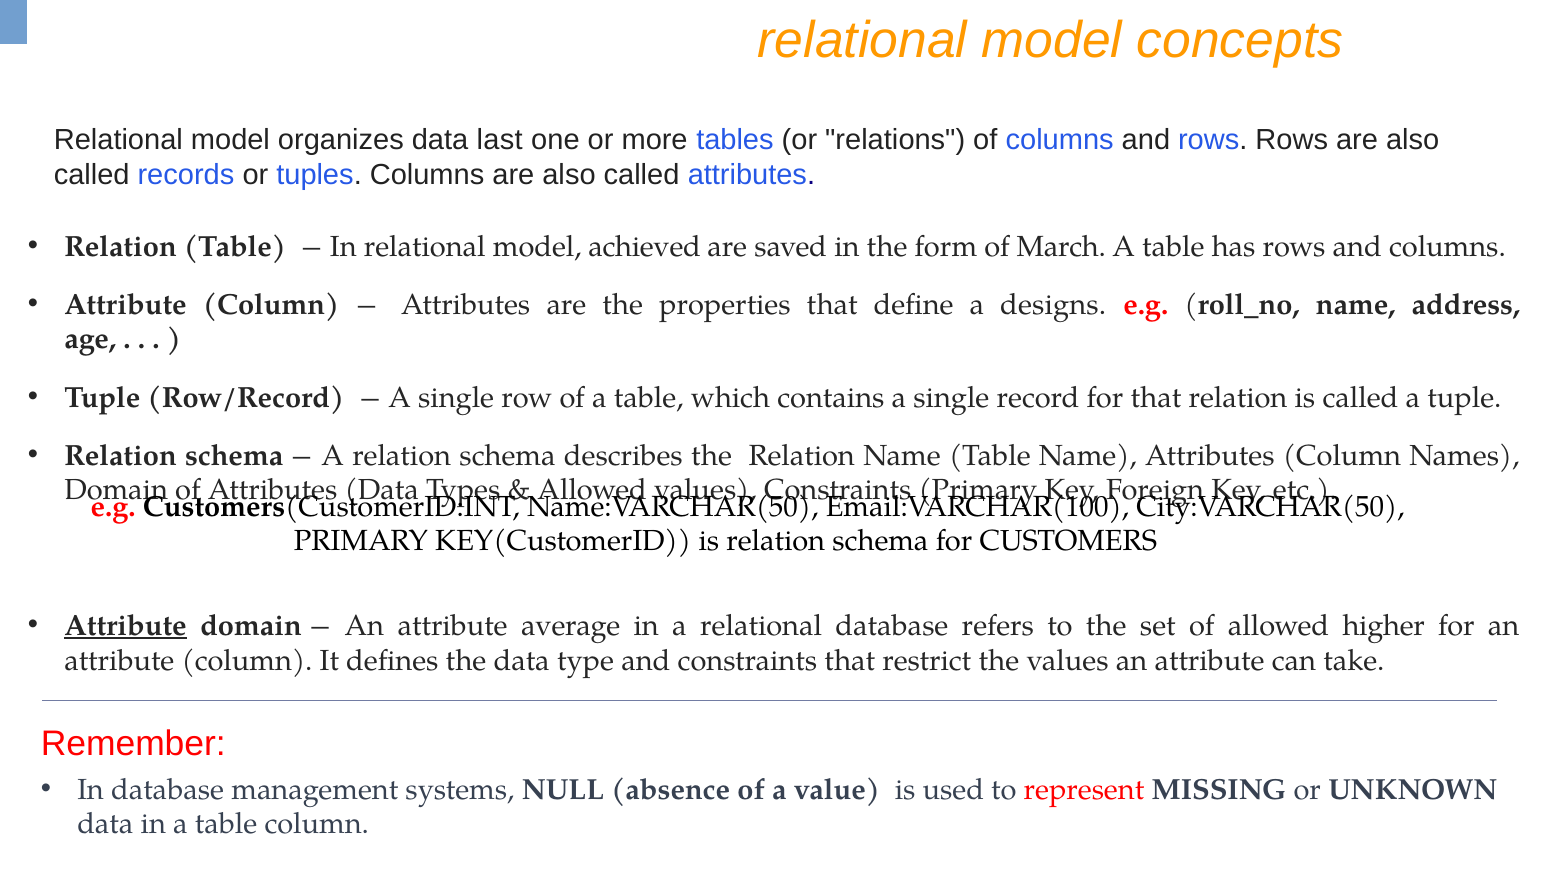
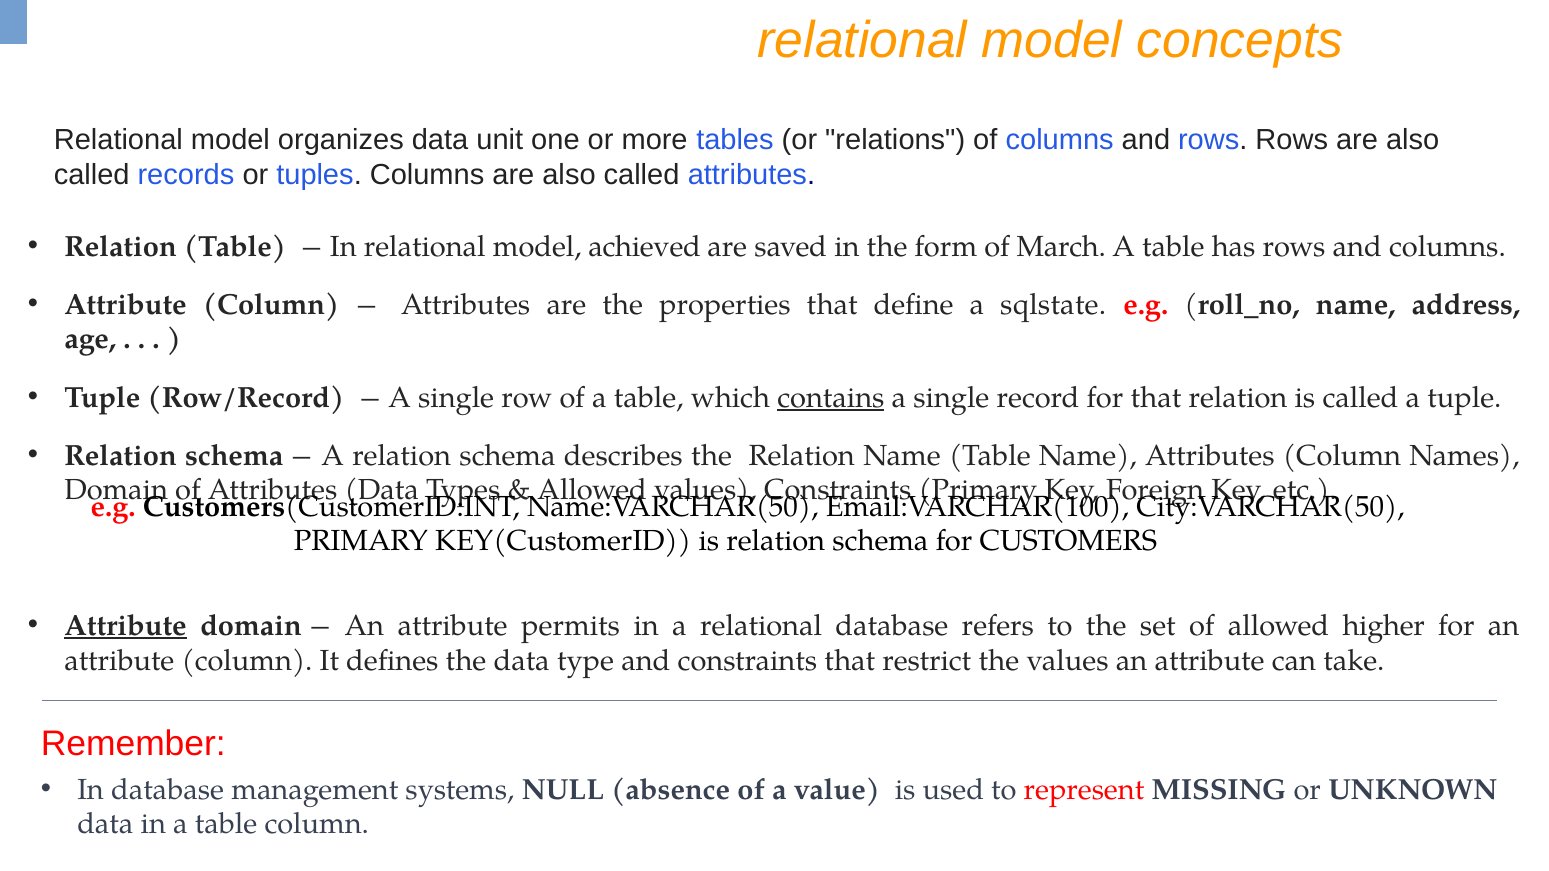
last: last -> unit (500, 140)
designs: designs -> sqlstate (1053, 305)
contains underline: none -> present (831, 398)
average: average -> permits (571, 626)
